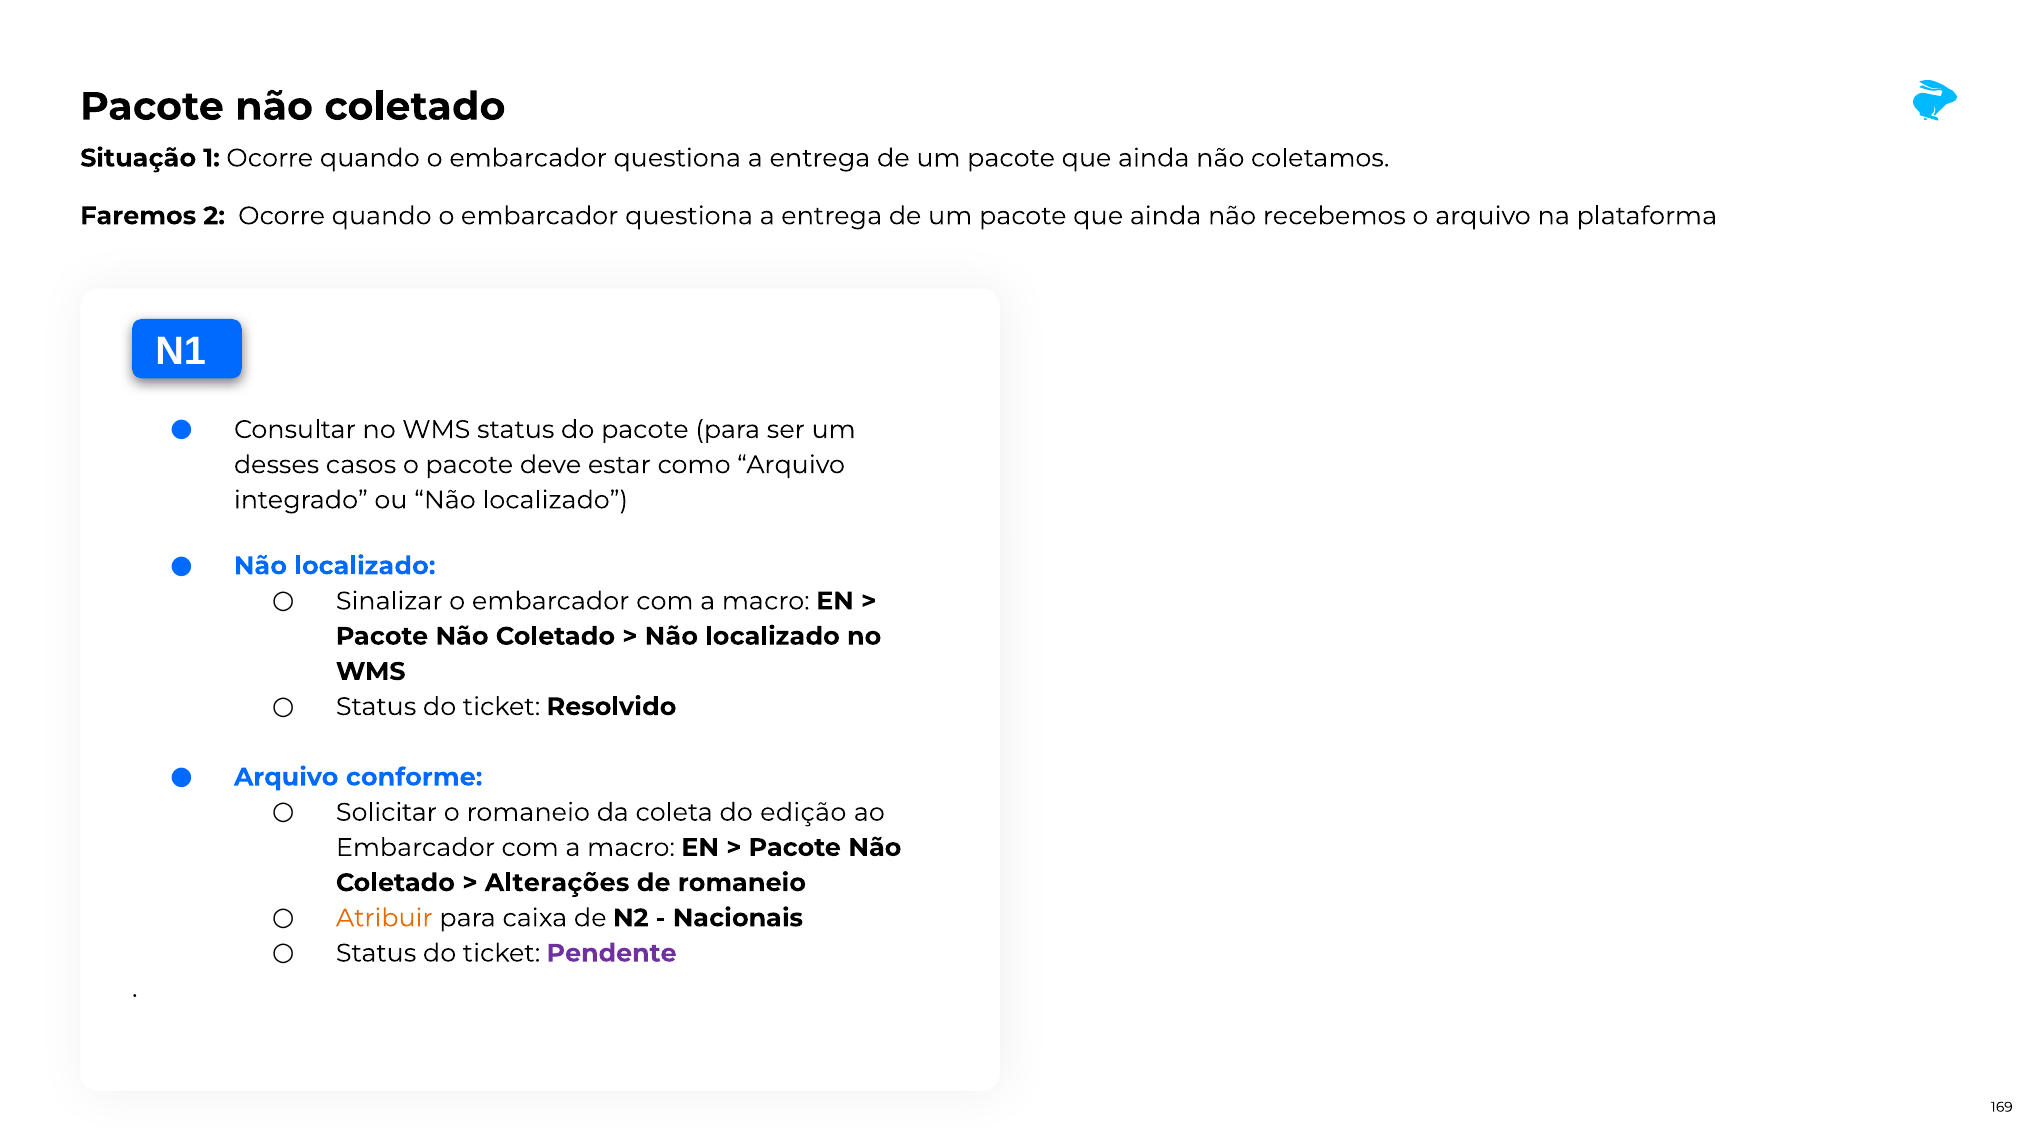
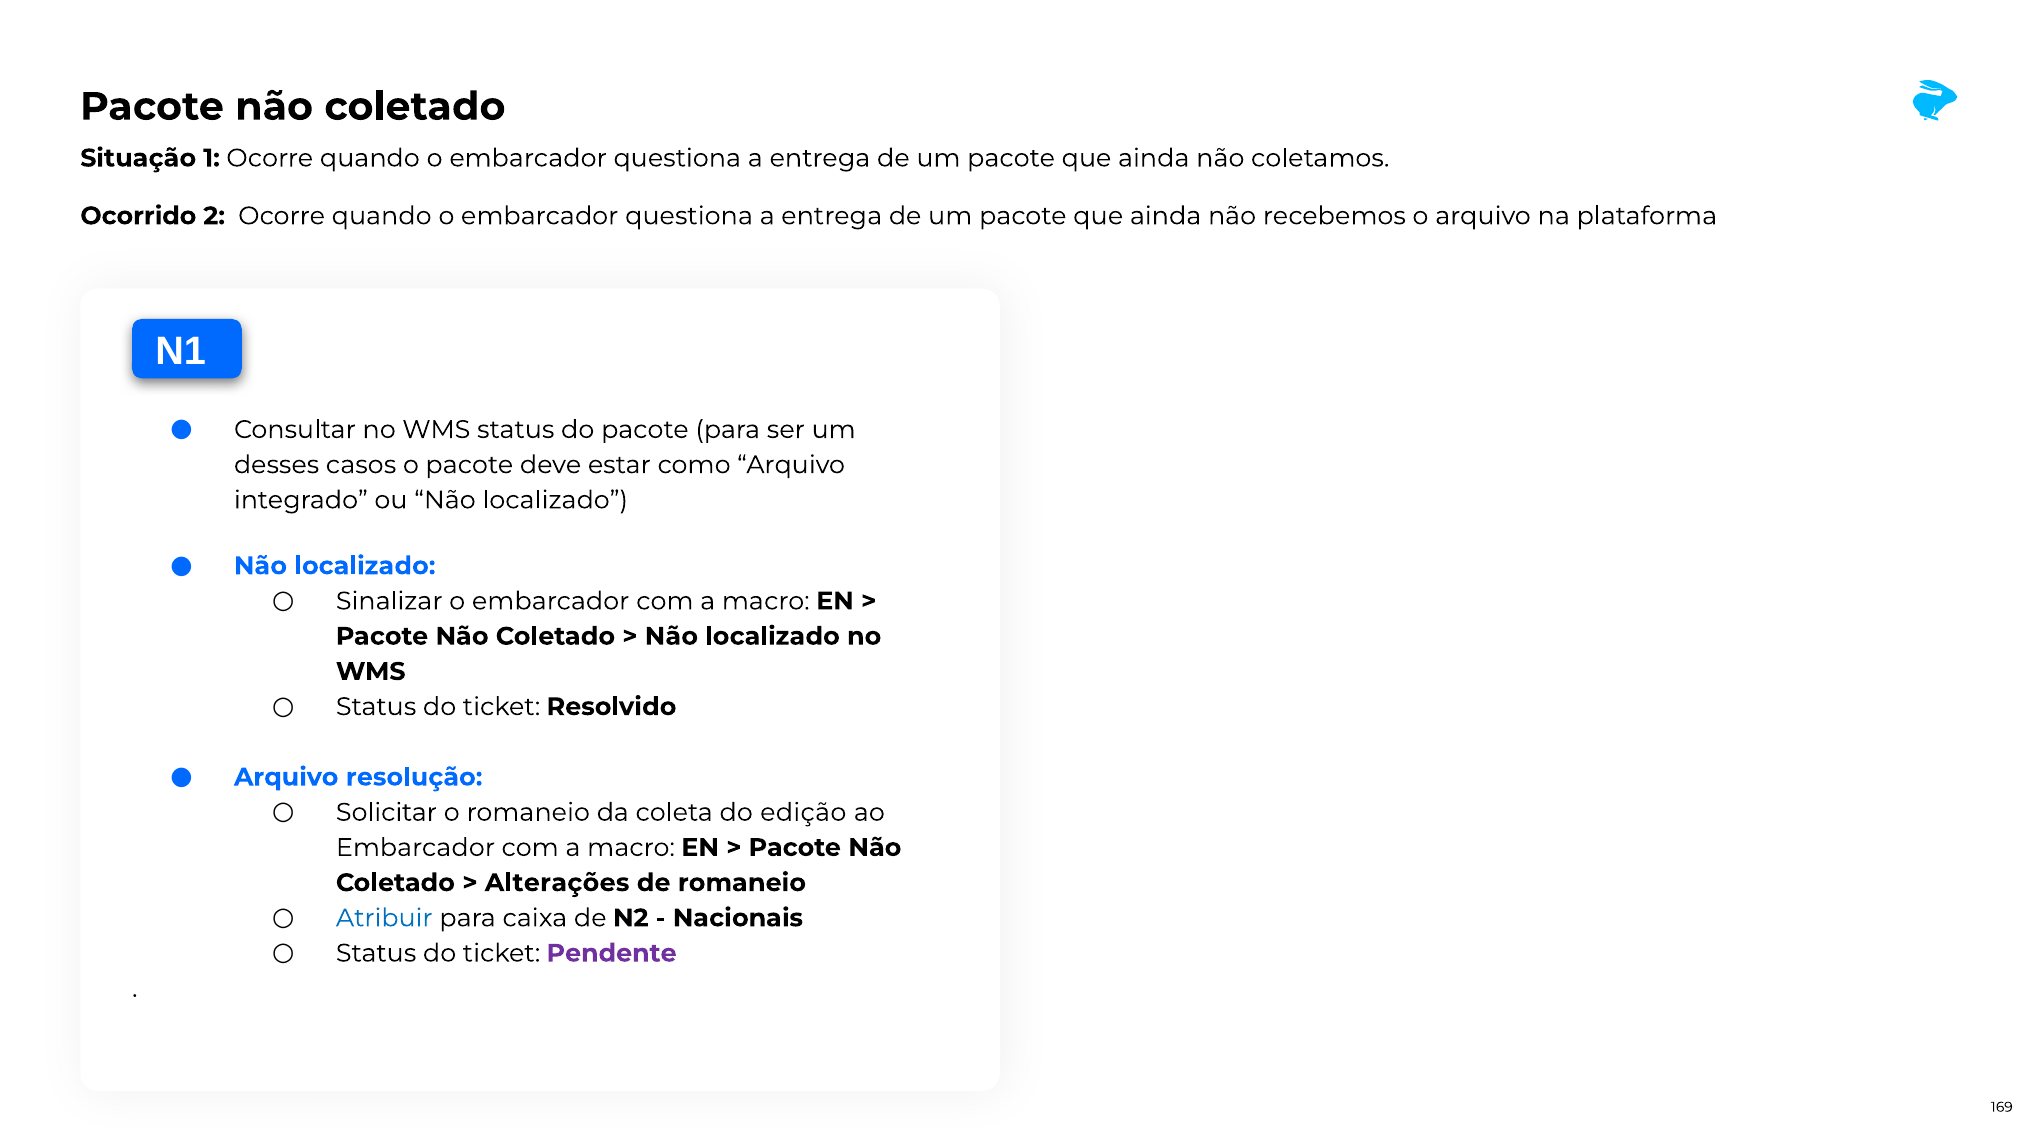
Faremos: Faremos -> Ocorrido (138, 216)
conforme: conforme -> resolução (414, 777)
Atribuir colour: orange -> blue (384, 918)
